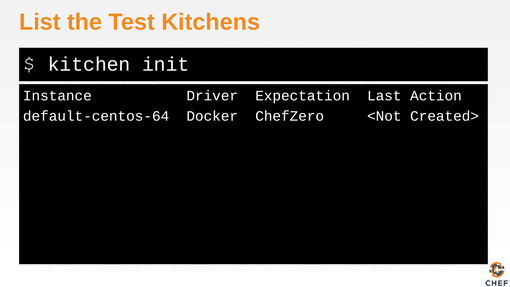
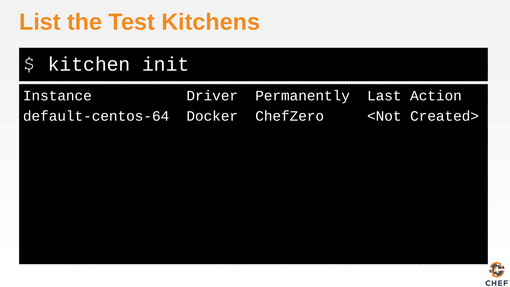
Expectation: Expectation -> Permanently (303, 96)
